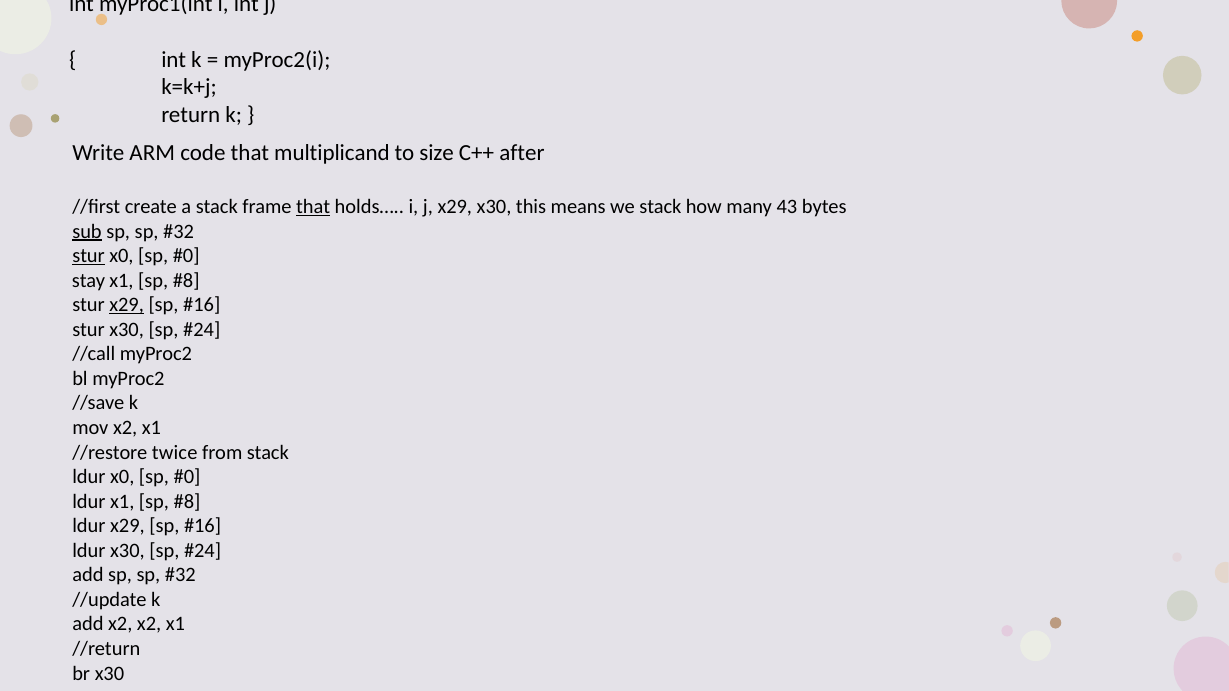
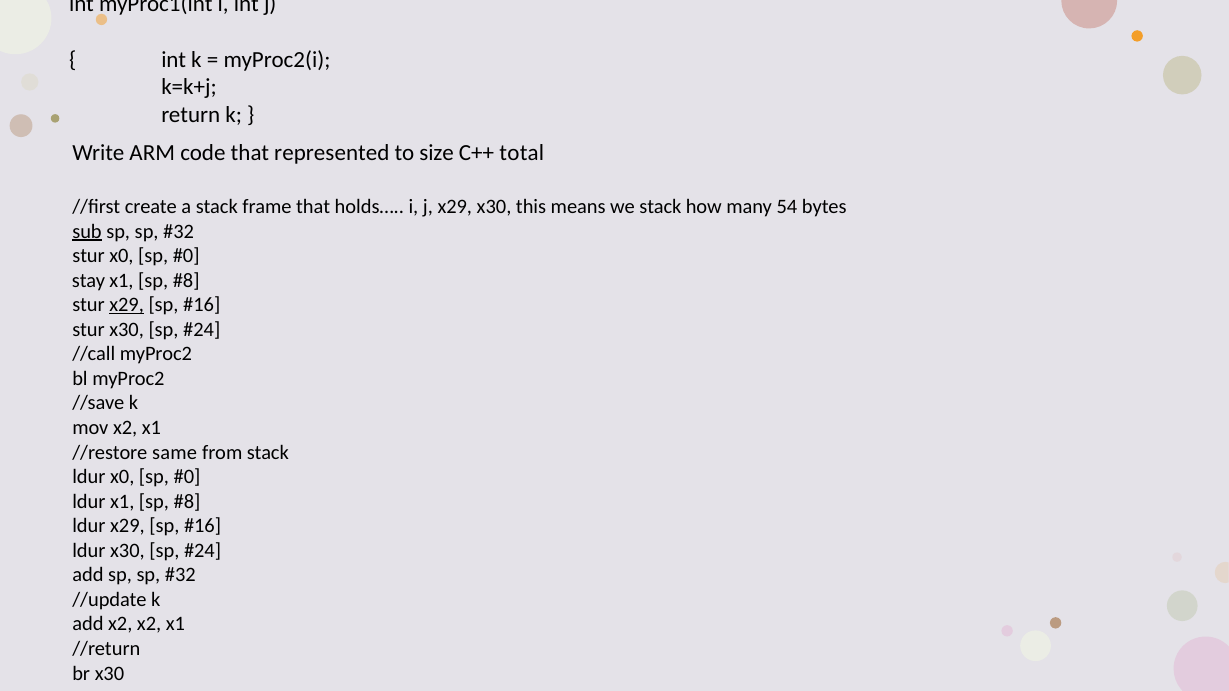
multiplicand: multiplicand -> represented (332, 153)
after: after -> total (522, 153)
that underline: present -> none (313, 207)
43: 43 -> 54 (787, 207)
stur underline: present -> none (89, 256)
twice: twice -> same (175, 453)
